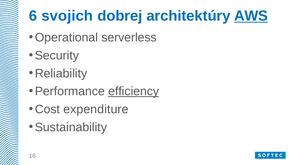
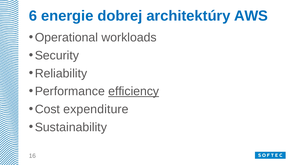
svojich: svojich -> energie (67, 16)
AWS underline: present -> none (251, 16)
serverless: serverless -> workloads (129, 38)
